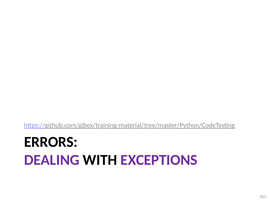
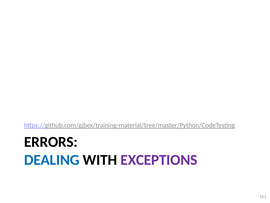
DEALING colour: purple -> blue (52, 160)
